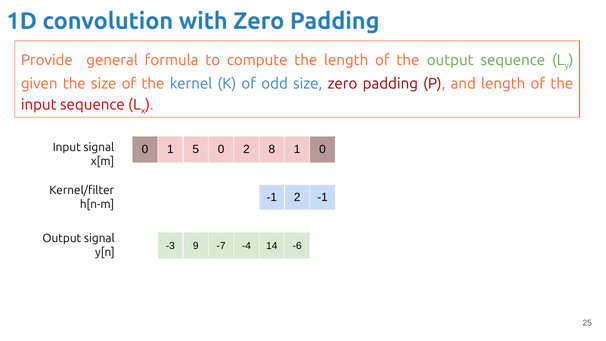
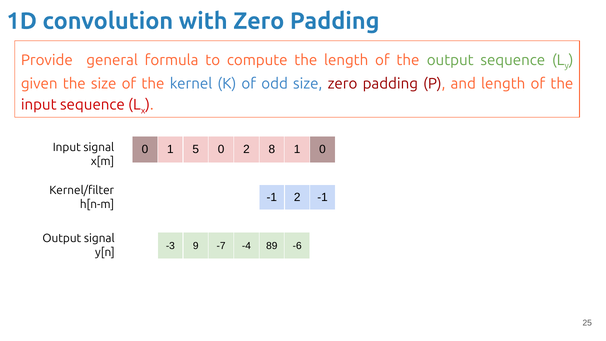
14: 14 -> 89 (272, 246)
